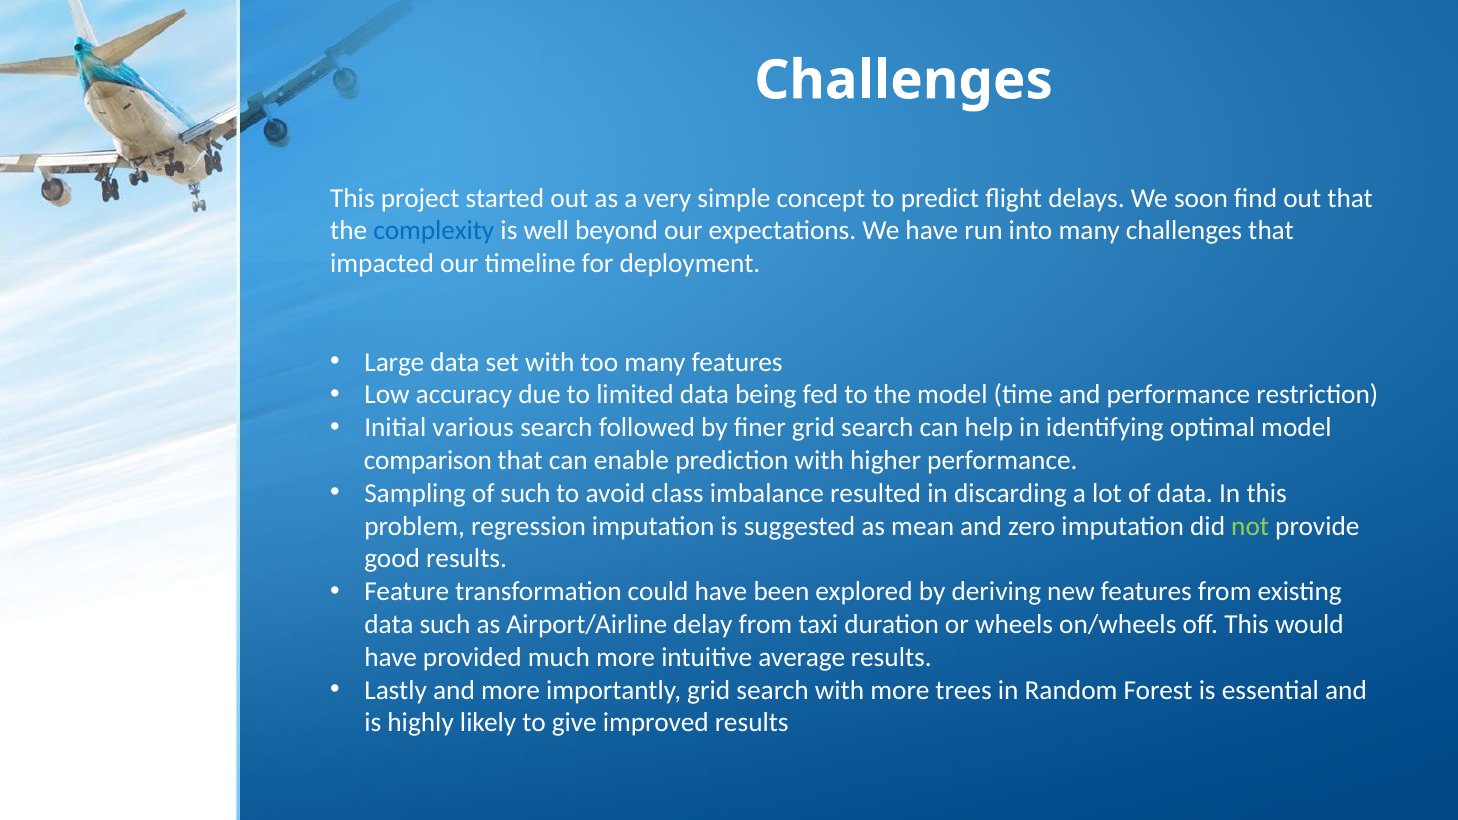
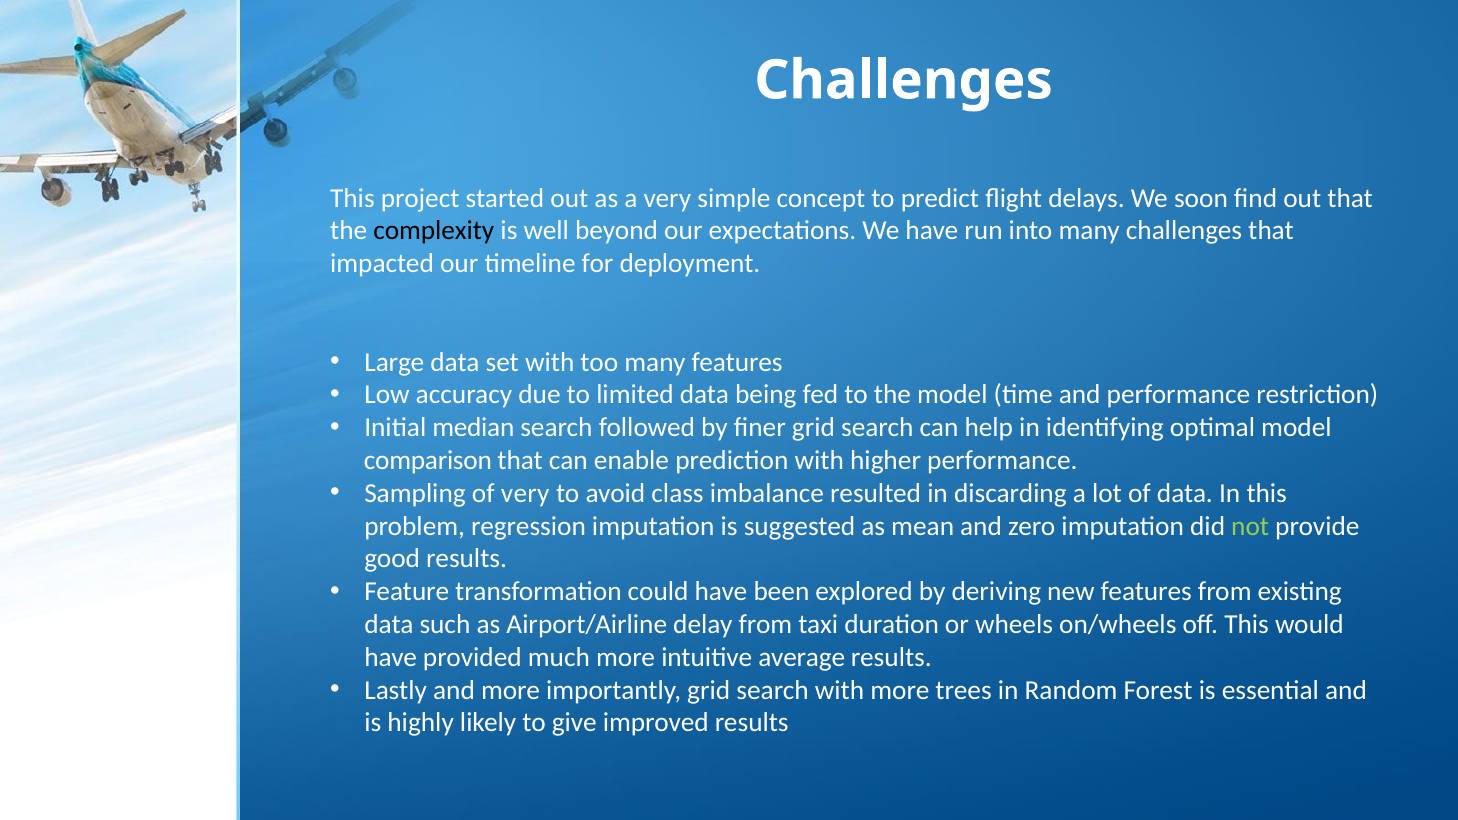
complexity colour: blue -> black (434, 231)
various: various -> median (473, 428)
of such: such -> very (525, 493)
